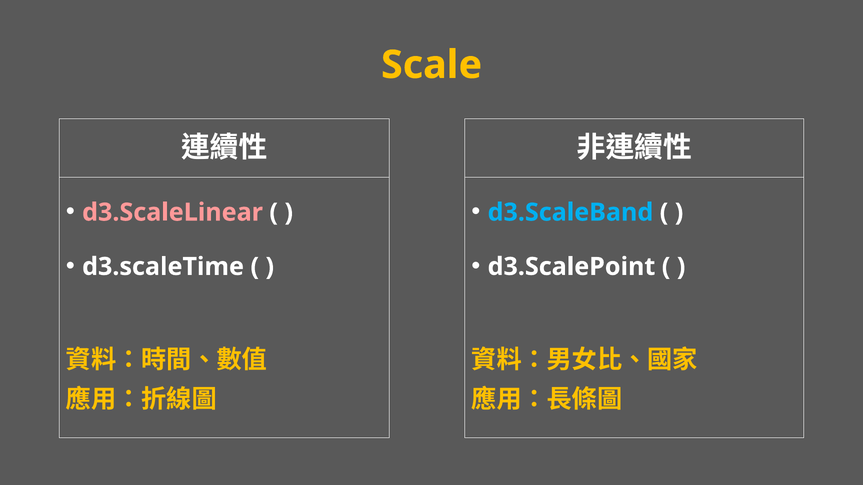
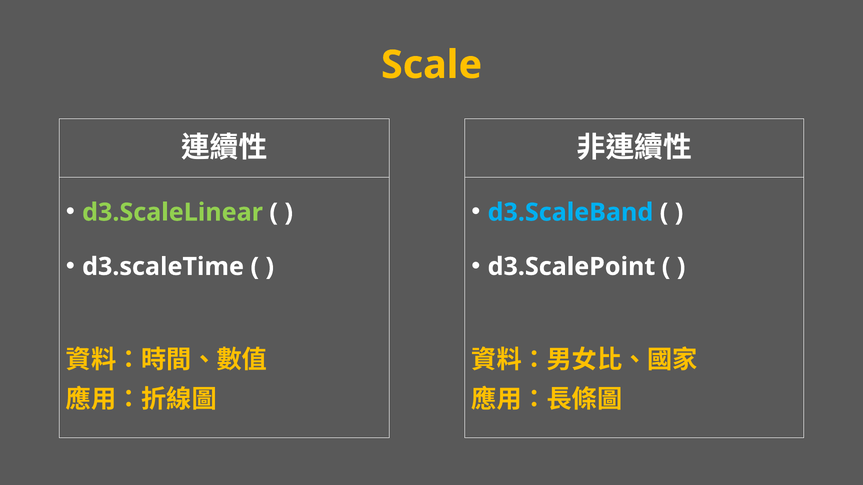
d3.ScaleLinear colour: pink -> light green (173, 213)
